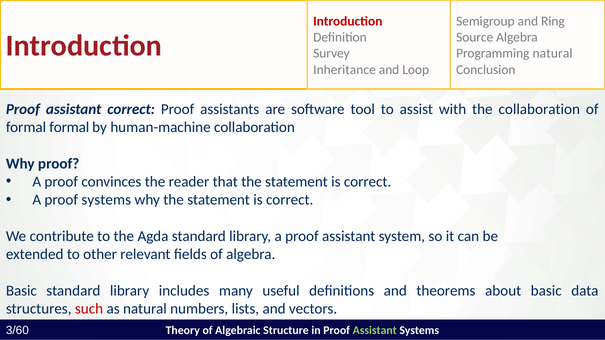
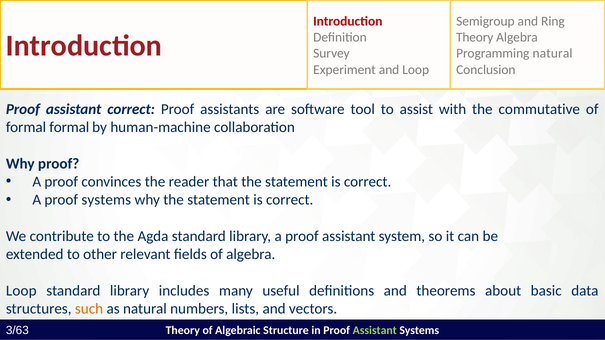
Source: Source -> Theory (475, 37)
Inheritance: Inheritance -> Experiment (345, 70)
the collaboration: collaboration -> commutative (539, 109)
Basic: Basic -> Loop (21, 291)
such colour: red -> orange (89, 309)
3/60: 3/60 -> 3/63 (17, 331)
